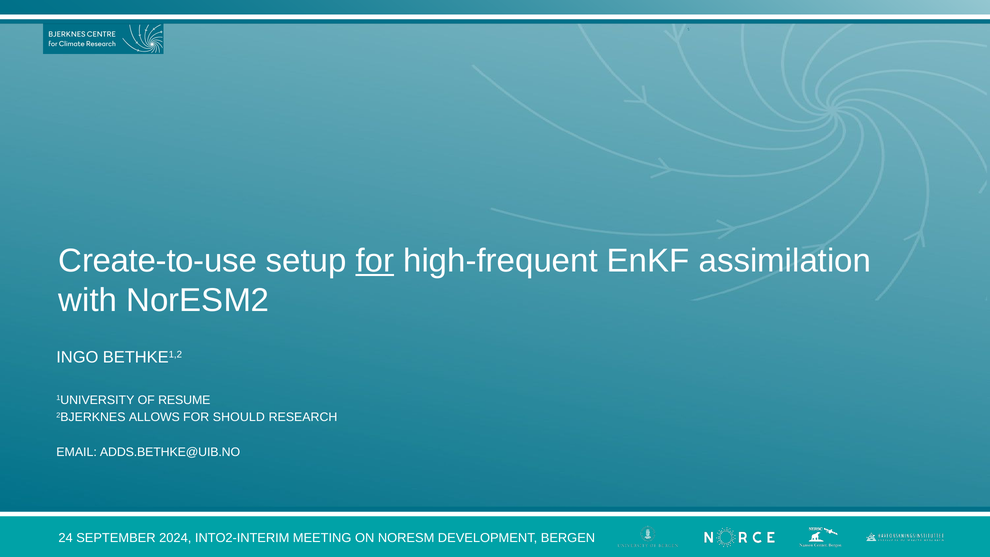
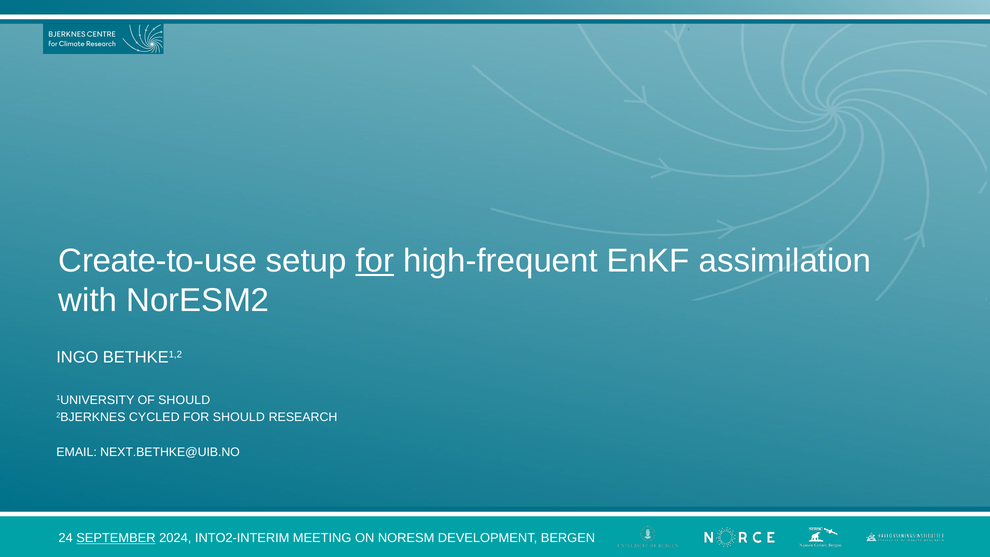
OF RESUME: RESUME -> SHOULD (184, 400)
ALLOWS: ALLOWS -> CYCLED (154, 417)
ADDS.BETHKE@UIB.NO: ADDS.BETHKE@UIB.NO -> NEXT.BETHKE@UIB.NO (170, 452)
SEPTEMBER underline: none -> present (116, 538)
